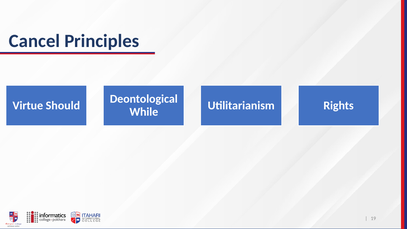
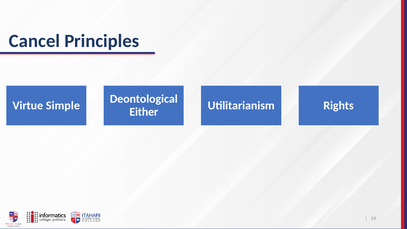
Should: Should -> Simple (63, 105)
While: While -> Either (144, 112)
